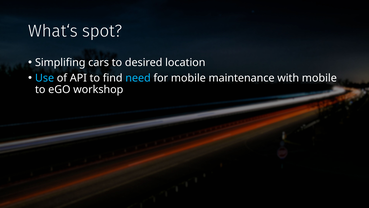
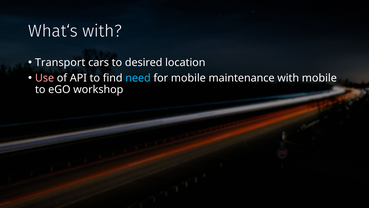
What‘s spot: spot -> with (102, 31)
Simplifing: Simplifing -> Transport (60, 62)
Use colour: light blue -> pink (45, 78)
